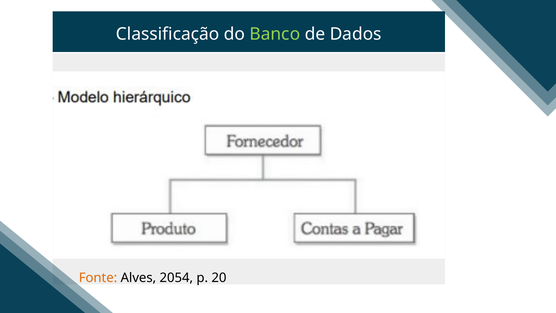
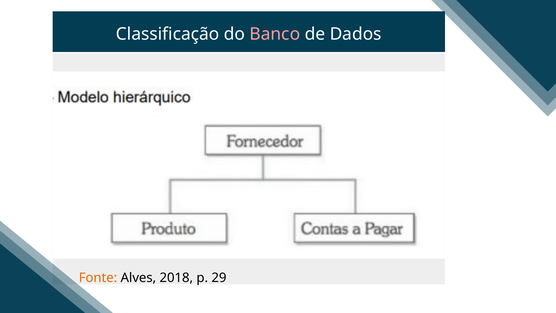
Banco colour: light green -> pink (275, 34)
2054: 2054 -> 2018 (176, 277)
20: 20 -> 29 (219, 277)
